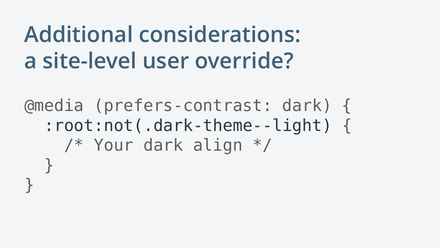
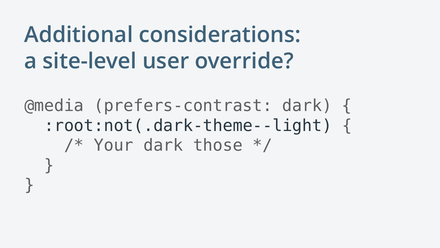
align: align -> those (218, 145)
